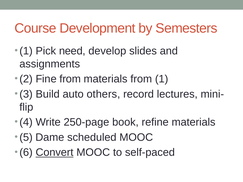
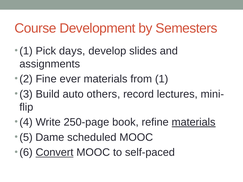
need: need -> days (72, 51)
Fine from: from -> ever (70, 79)
materials underline: none -> present (194, 122)
